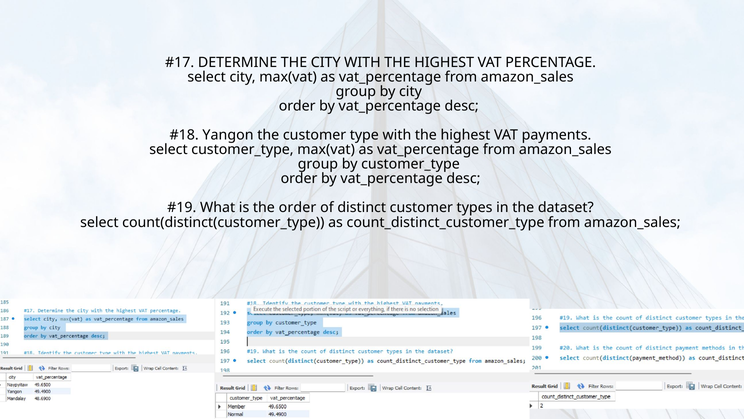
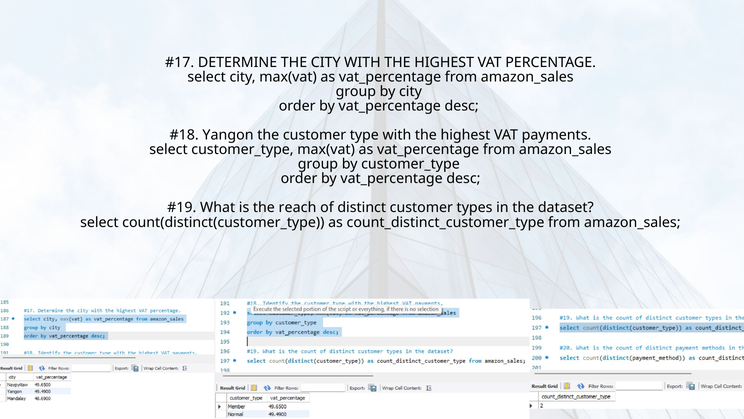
the order: order -> reach (297, 208)
